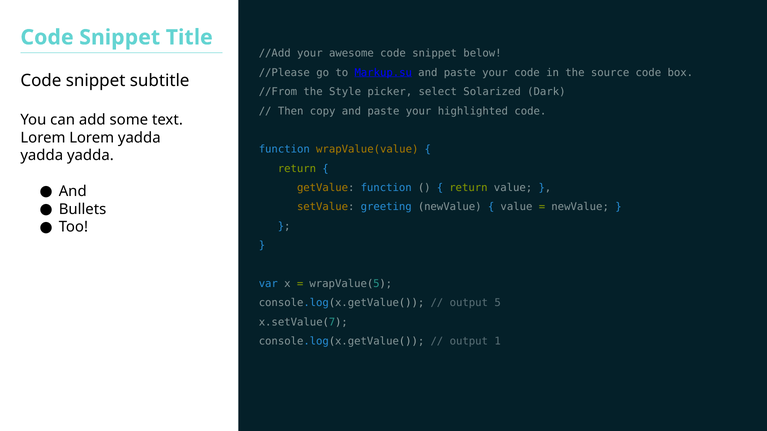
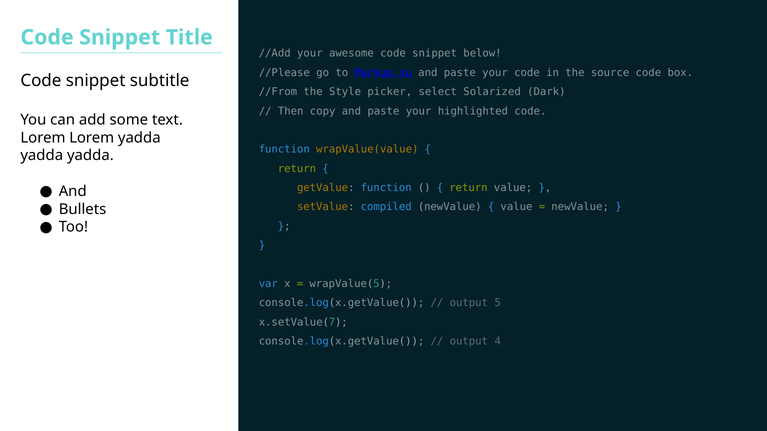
greeting: greeting -> compiled (386, 207)
1: 1 -> 4 (498, 342)
